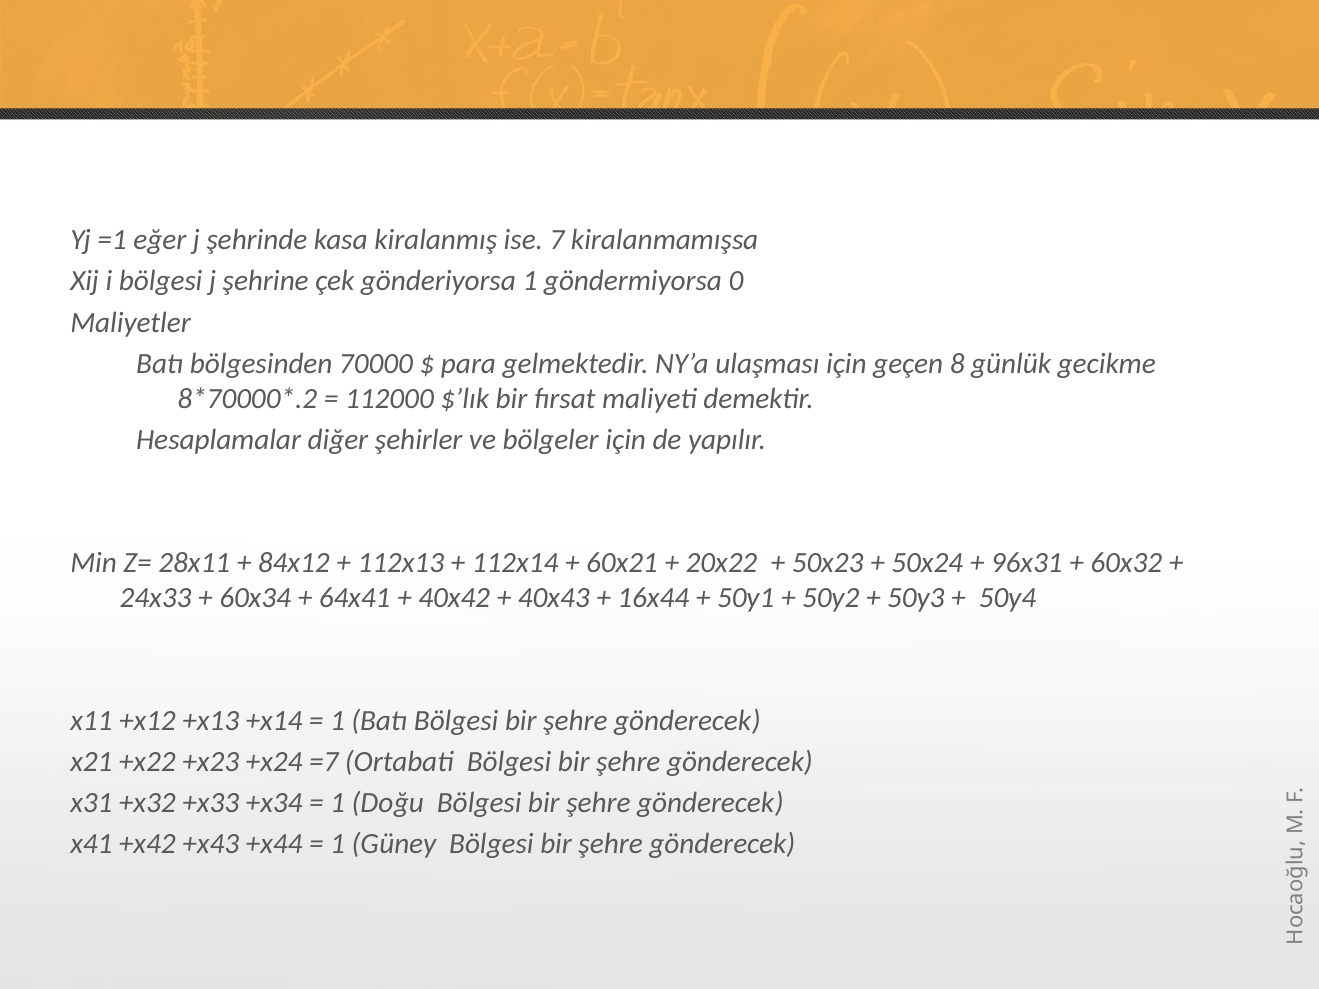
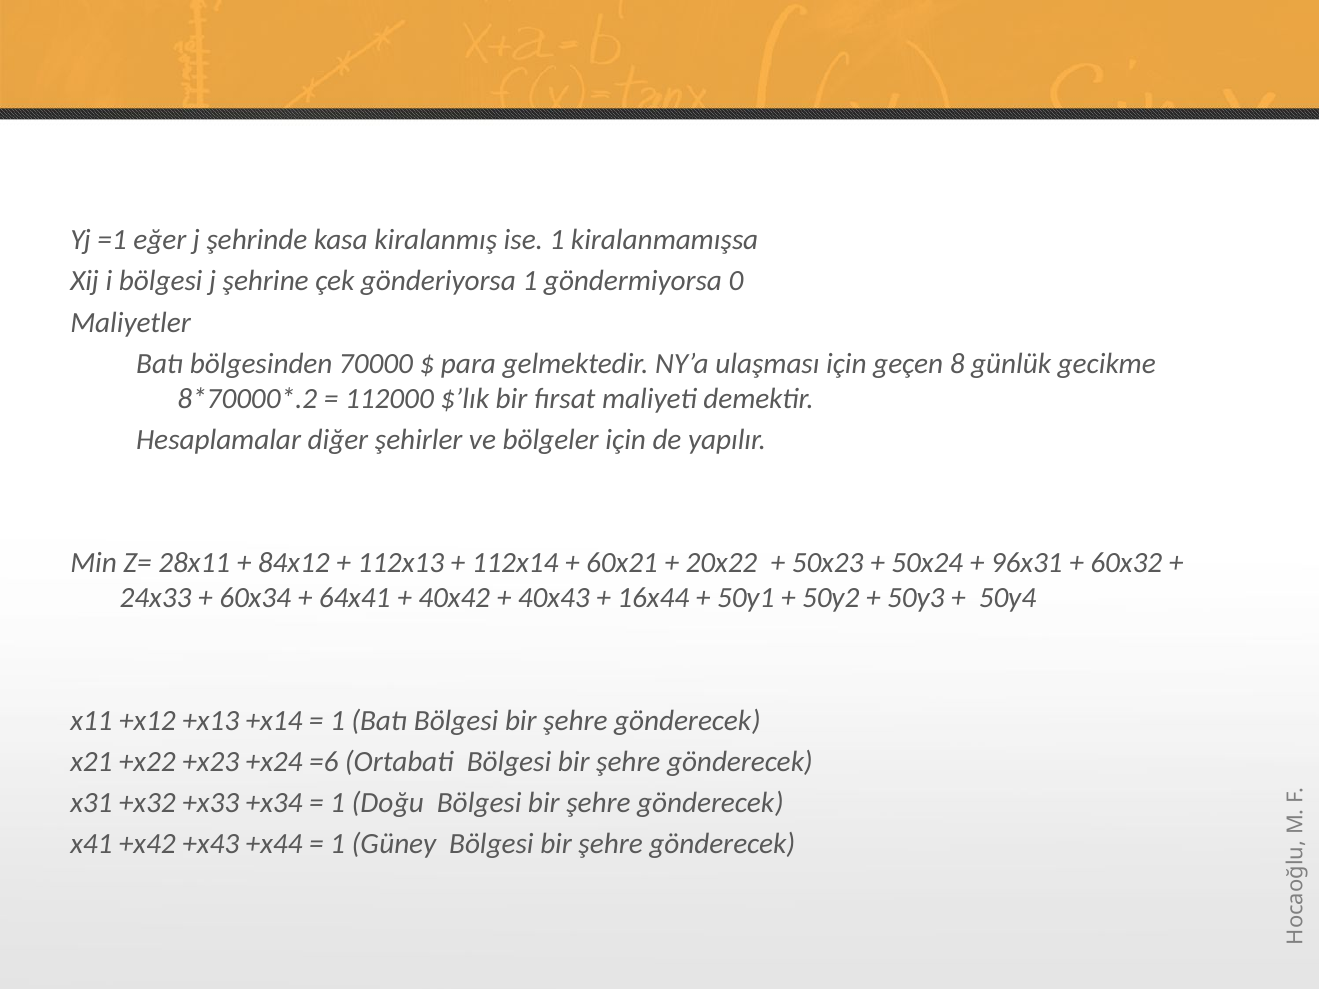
ise 7: 7 -> 1 (557, 240)
=7: =7 -> =6 (324, 762)
